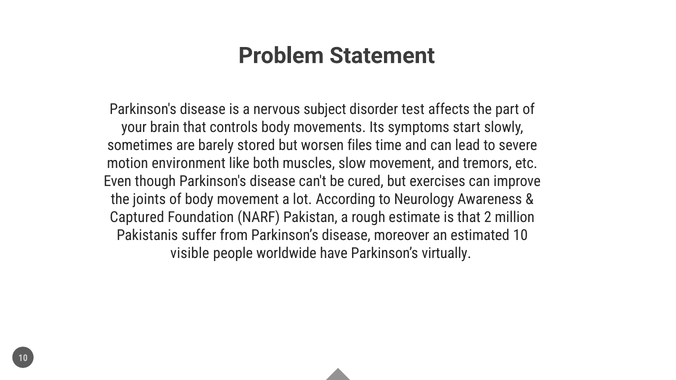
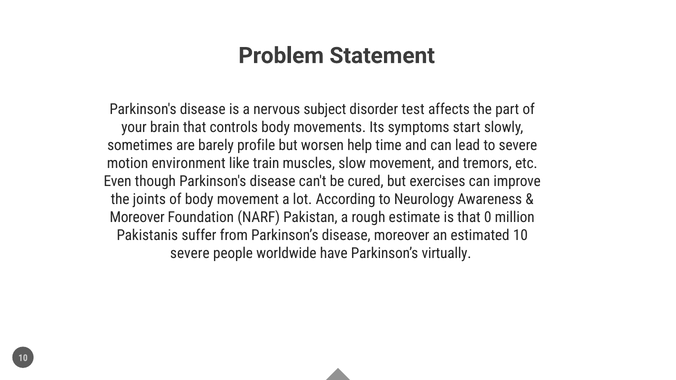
stored: stored -> profile (256, 145)
files: files -> help (360, 145)
both: both -> train (266, 163)
Captured: Captured -> Moreover (137, 217)
2: 2 -> 0 (488, 217)
visible: visible -> severe (190, 253)
